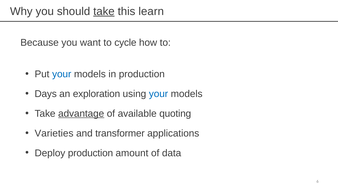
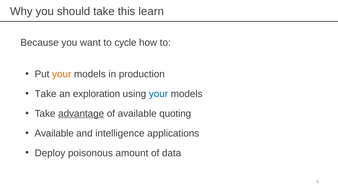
take underline: present -> none (104, 11)
your colour: blue -> orange (62, 74)
Days: Days -> Take (46, 94)
Varieties: Varieties -> Available (54, 133)
transformer: transformer -> intelligence (120, 133)
Deploy production: production -> poisonous (90, 153)
